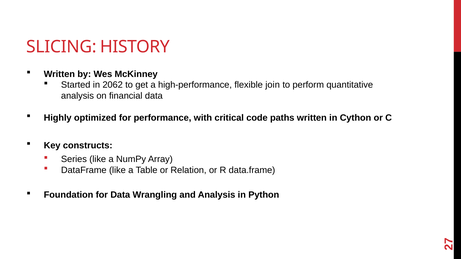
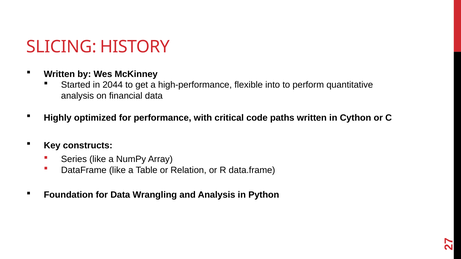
2062: 2062 -> 2044 (113, 85)
join: join -> into (273, 85)
